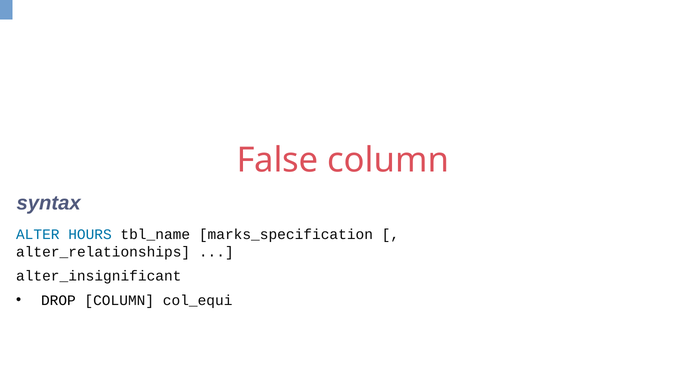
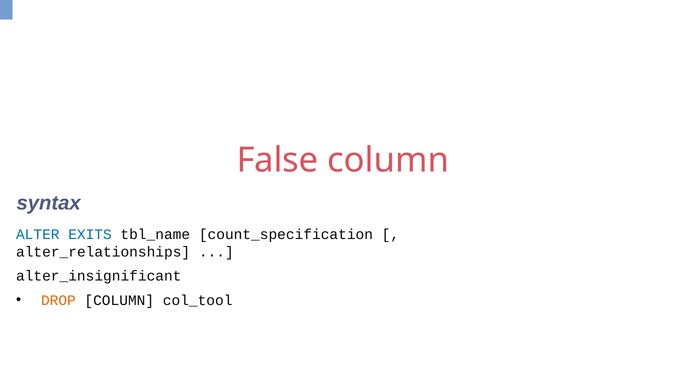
HOURS: HOURS -> EXITS (90, 234)
marks_specification: marks_specification -> count_specification (286, 234)
DROP colour: black -> orange (58, 300)
col_equi: col_equi -> col_tool (198, 300)
